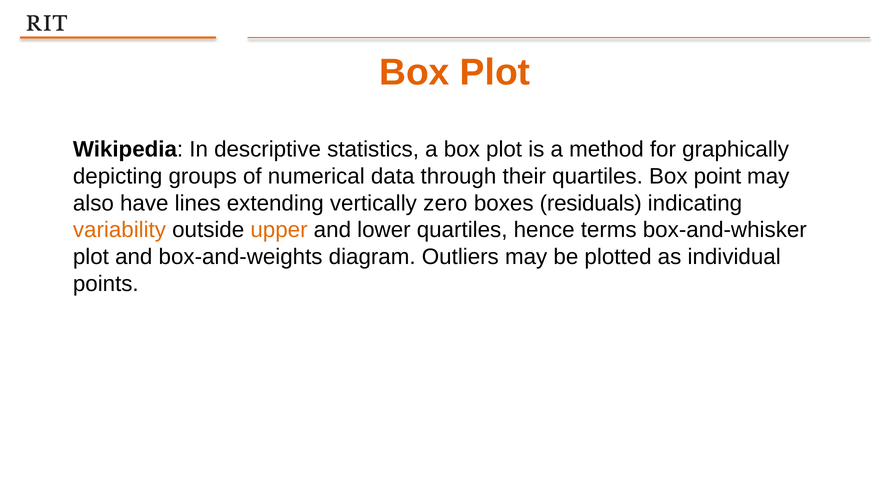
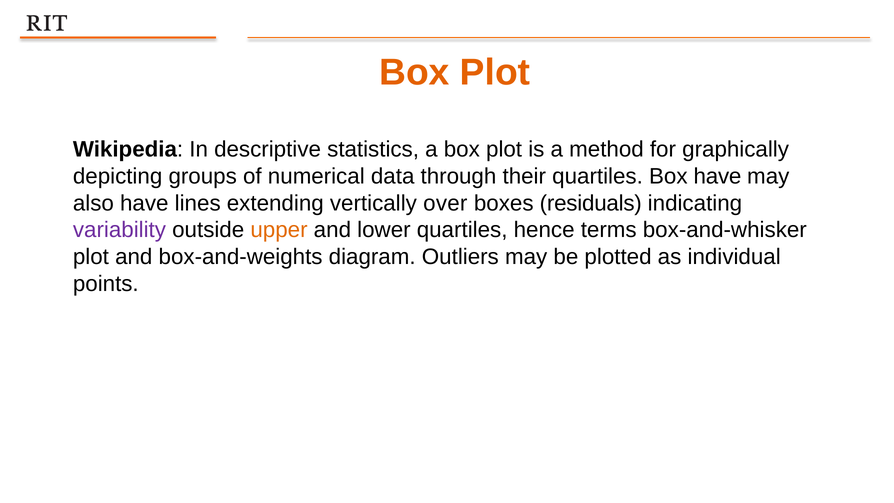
Box point: point -> have (717, 176)
zero: zero -> over (445, 203)
variability colour: orange -> purple (119, 230)
